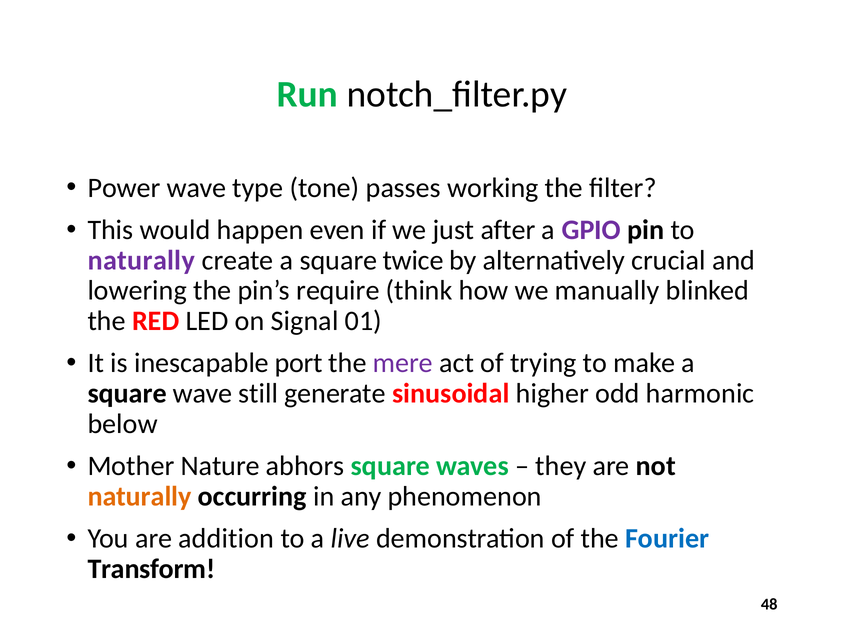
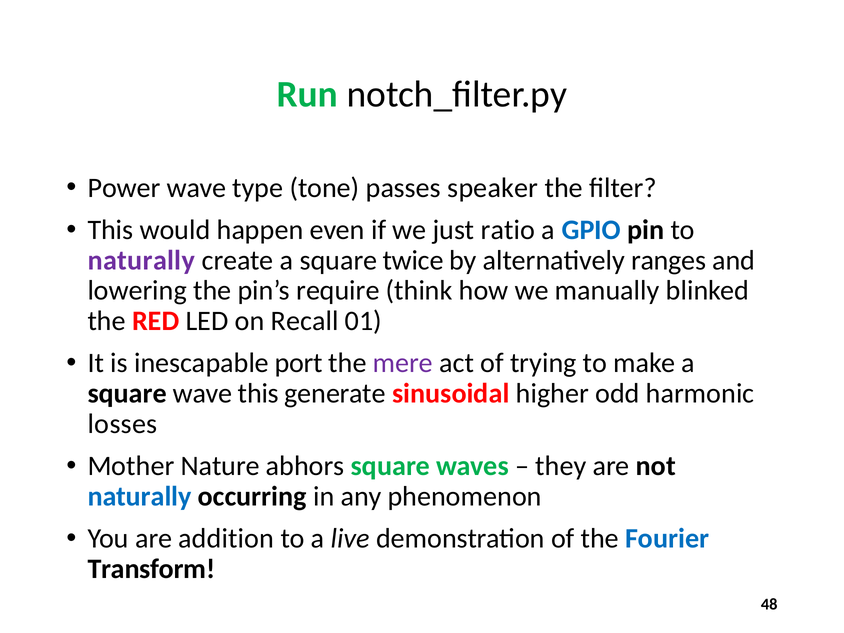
working: working -> speaker (493, 188)
after: after -> ratio (508, 230)
GPIO colour: purple -> blue (591, 230)
crucial: crucial -> ranges (669, 260)
Signal: Signal -> Recall (305, 321)
wave still: still -> this (258, 393)
below: below -> losses (123, 424)
naturally colour: orange -> blue (140, 496)
